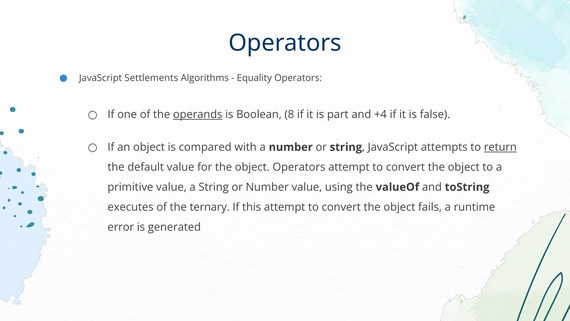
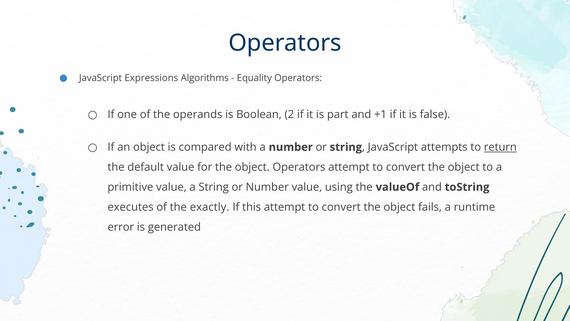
Settlements: Settlements -> Expressions (151, 78)
operands underline: present -> none (198, 114)
8: 8 -> 2 (289, 114)
+4: +4 -> +1 (380, 114)
ternary: ternary -> exactly (210, 207)
